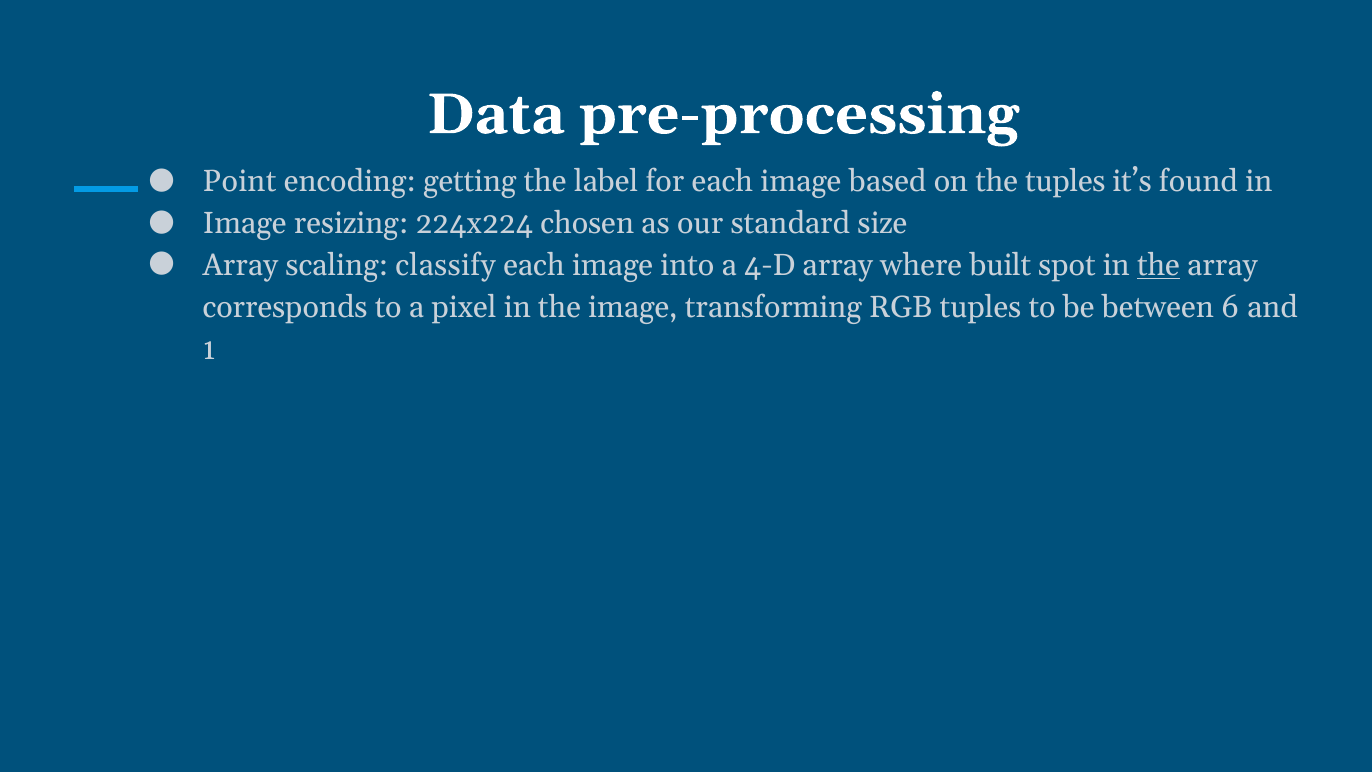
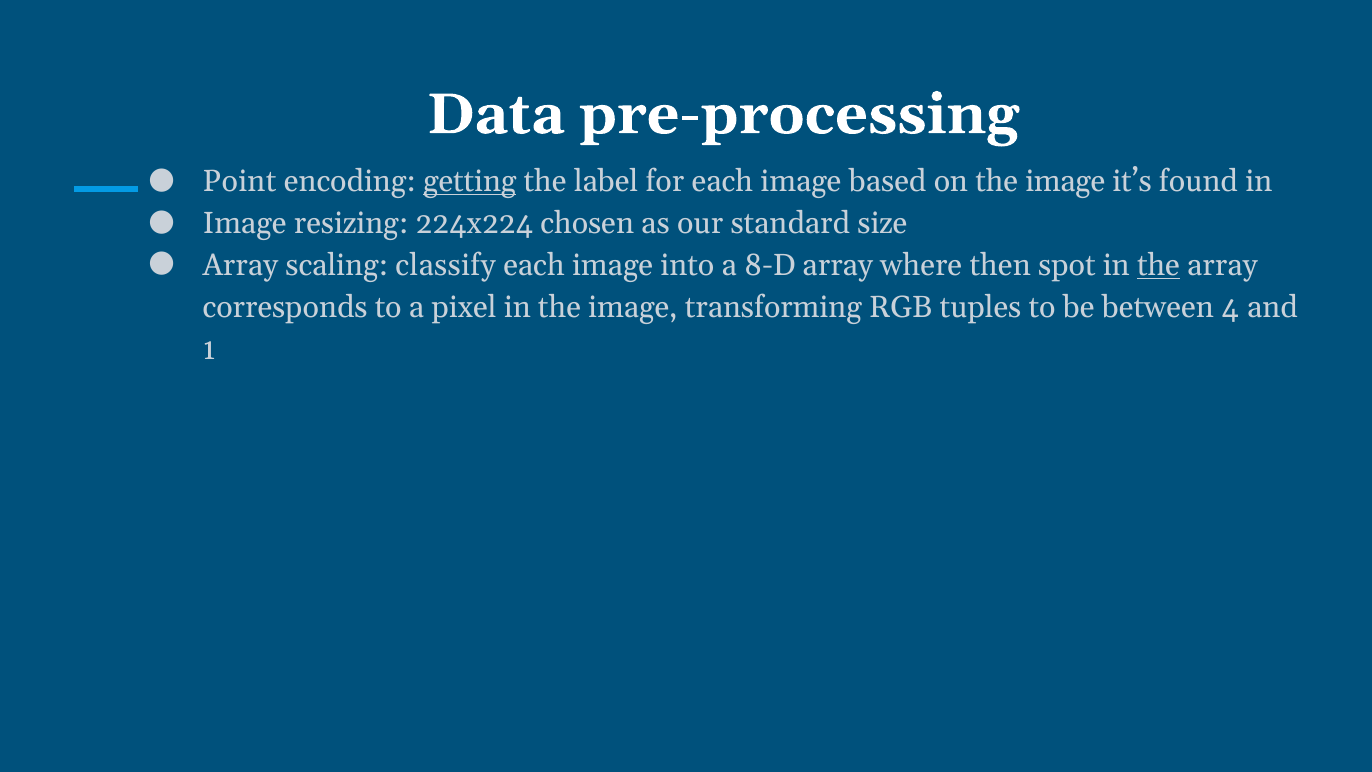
getting underline: none -> present (470, 181)
on the tuples: tuples -> image (1065, 181)
4-D: 4-D -> 8-D (770, 265)
built: built -> then (1000, 265)
6: 6 -> 4 (1230, 307)
